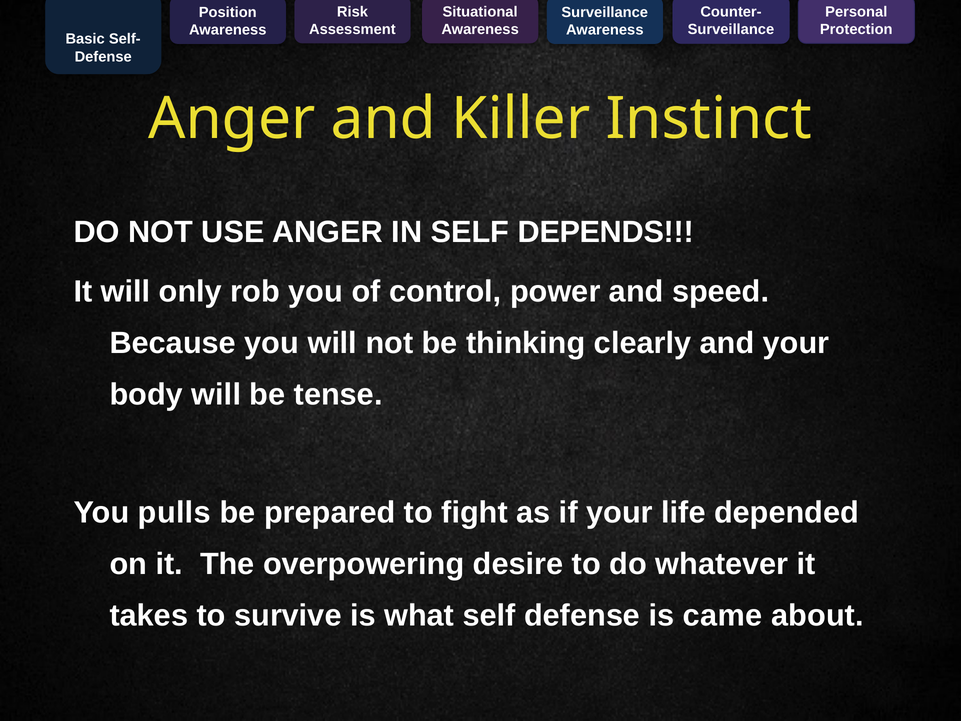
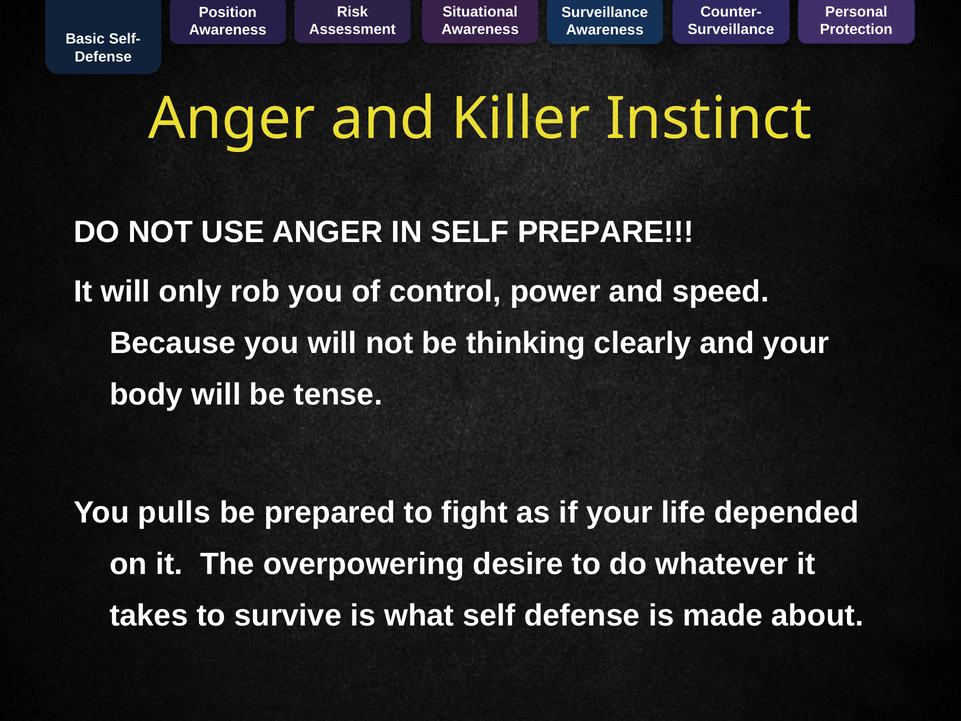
DEPENDS: DEPENDS -> PREPARE (606, 232)
came: came -> made (723, 615)
